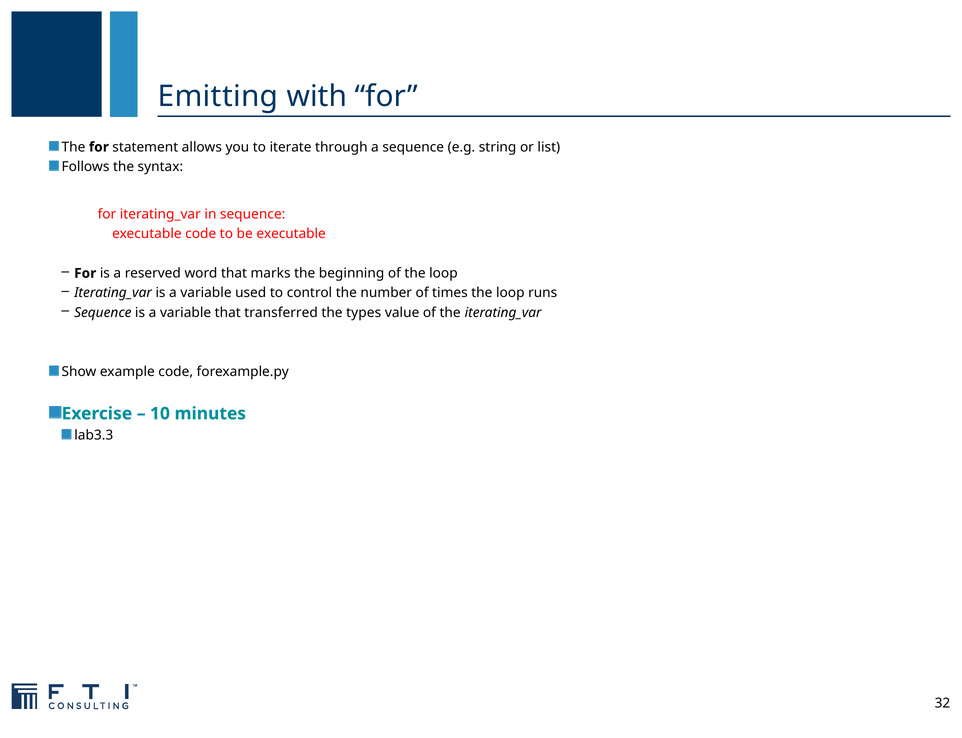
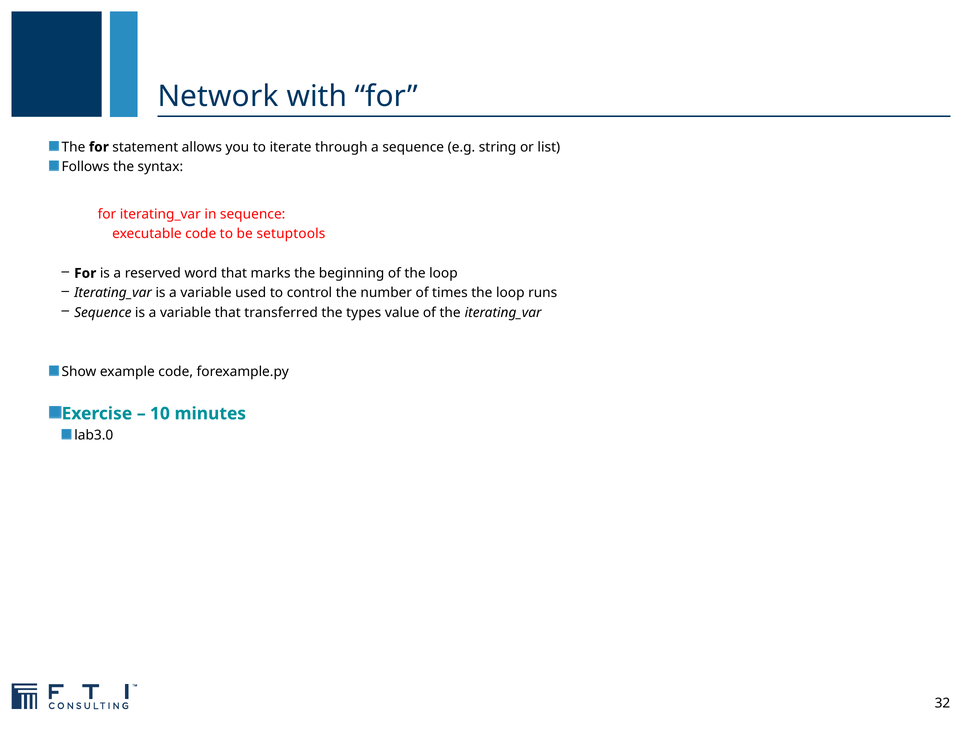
Emitting: Emitting -> Network (218, 96)
be executable: executable -> setuptools (291, 234)
lab3.3: lab3.3 -> lab3.0 (94, 435)
